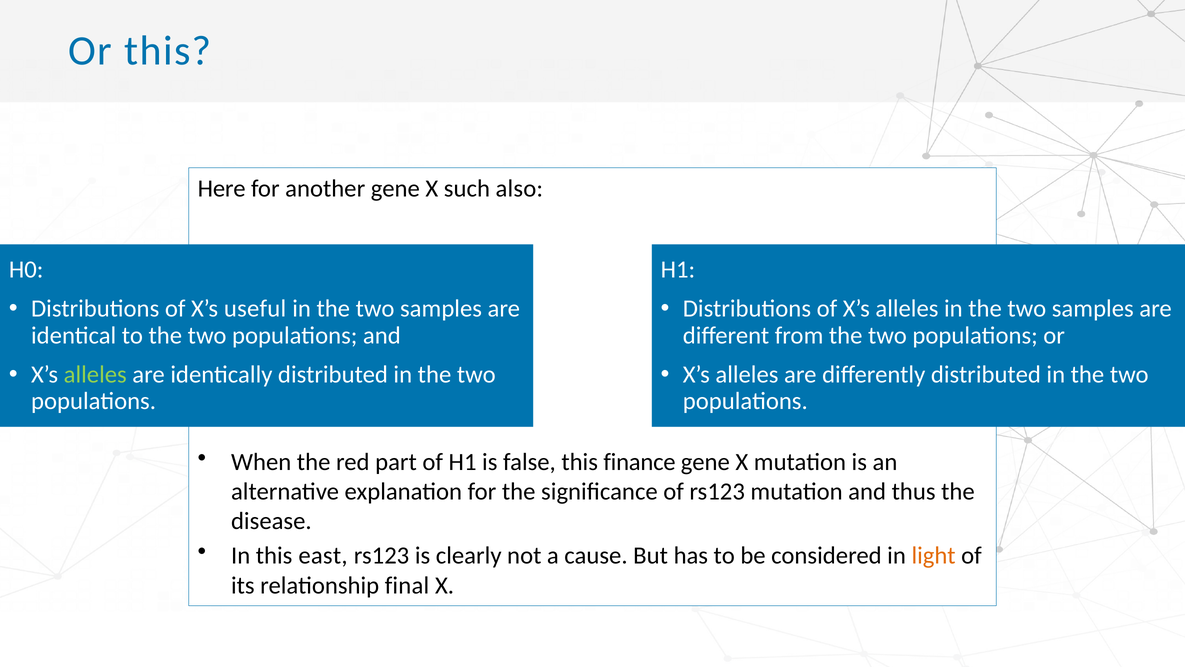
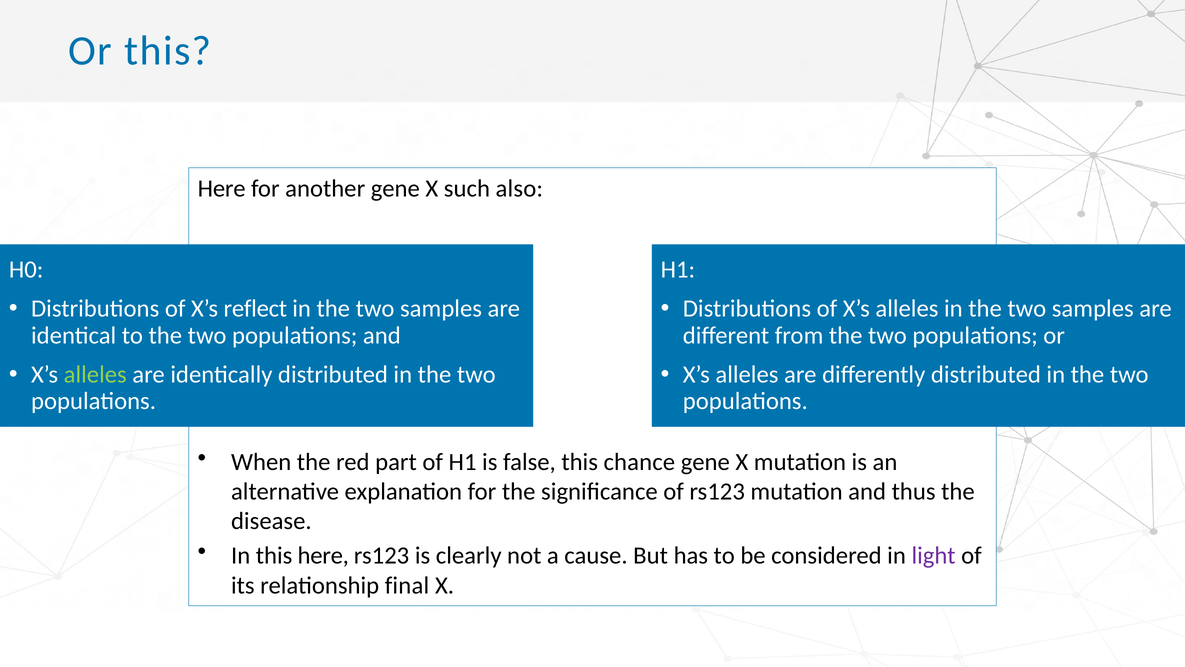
useful: useful -> reflect (255, 309)
finance: finance -> chance (639, 462)
this east: east -> here (323, 555)
light colour: orange -> purple (934, 555)
